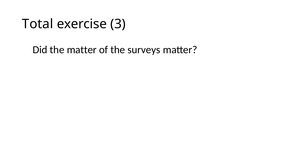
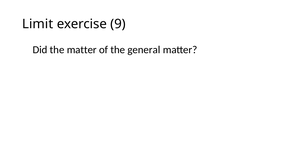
Total: Total -> Limit (38, 24)
3: 3 -> 9 (118, 24)
surveys: surveys -> general (144, 50)
